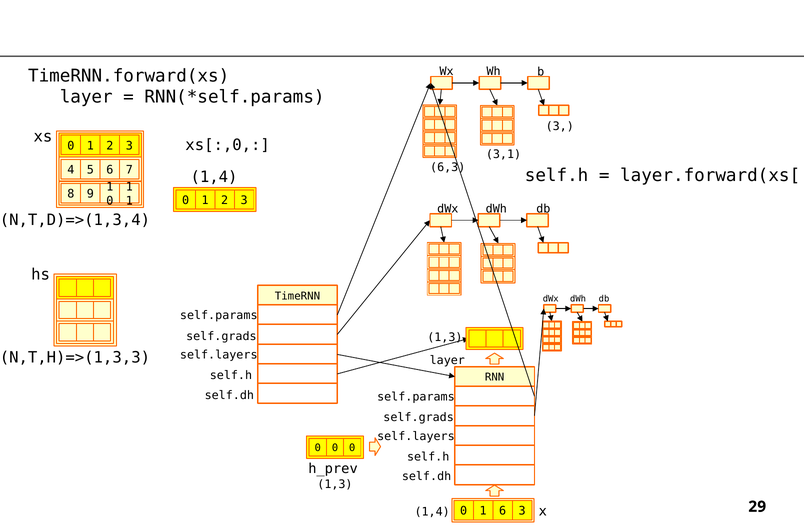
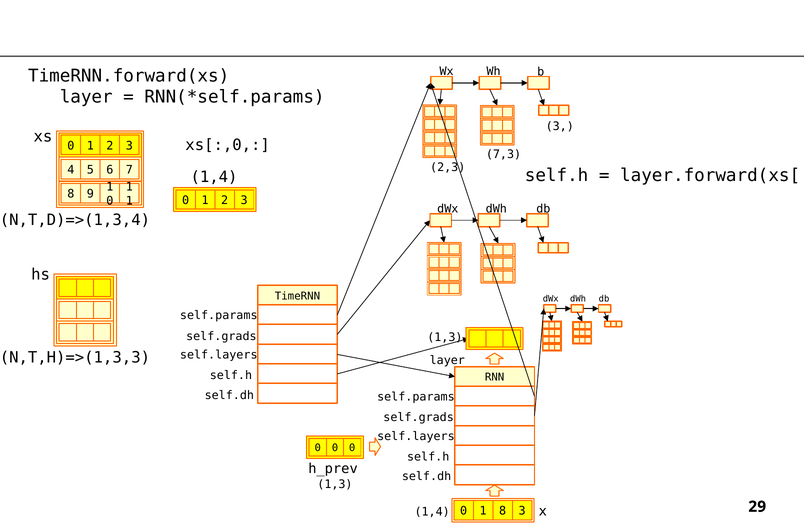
3,1: 3,1 -> 7,3 (504, 154)
6,3: 6,3 -> 2,3 (448, 168)
1 6: 6 -> 8 (503, 511)
